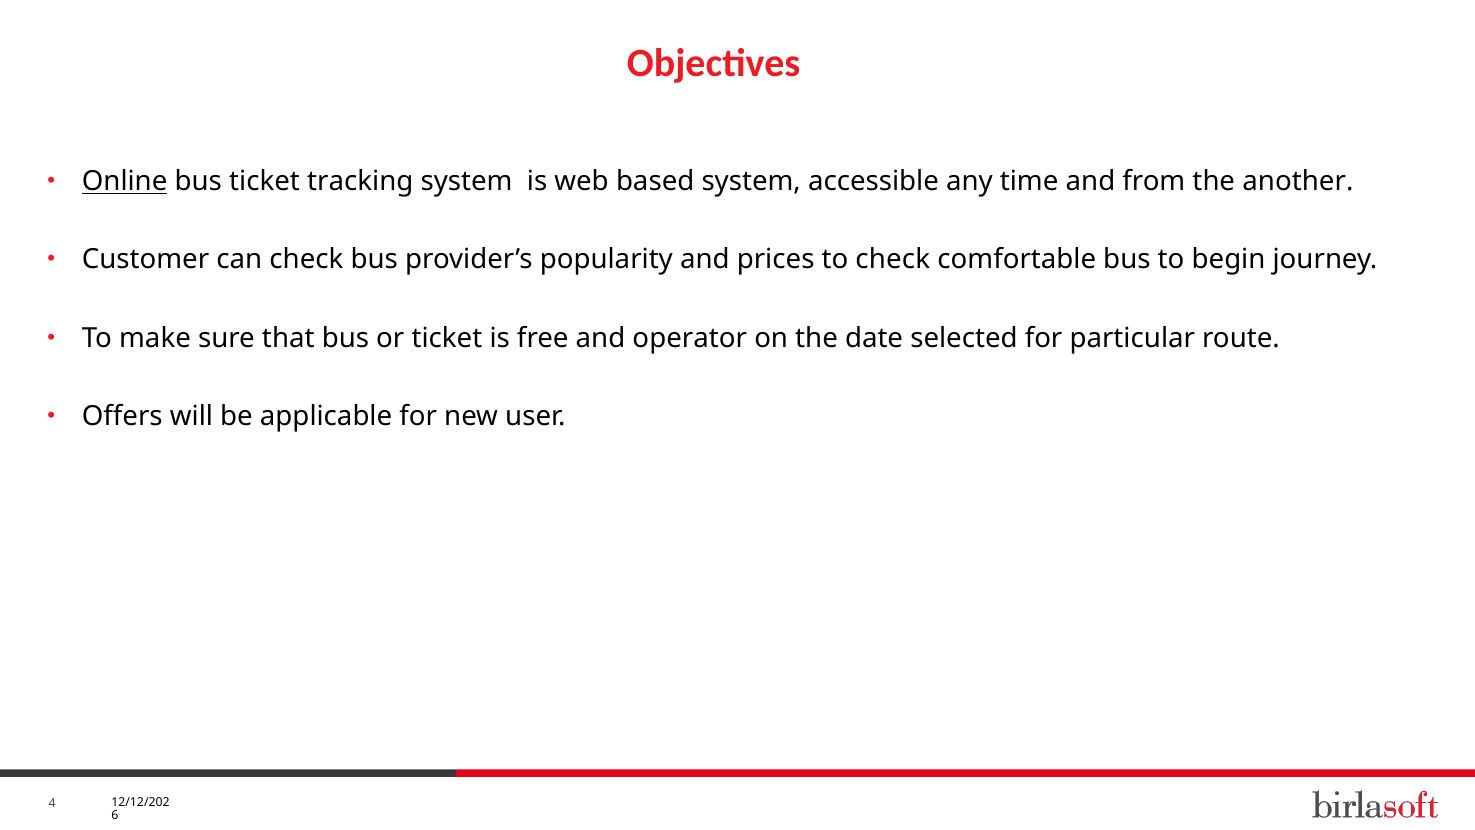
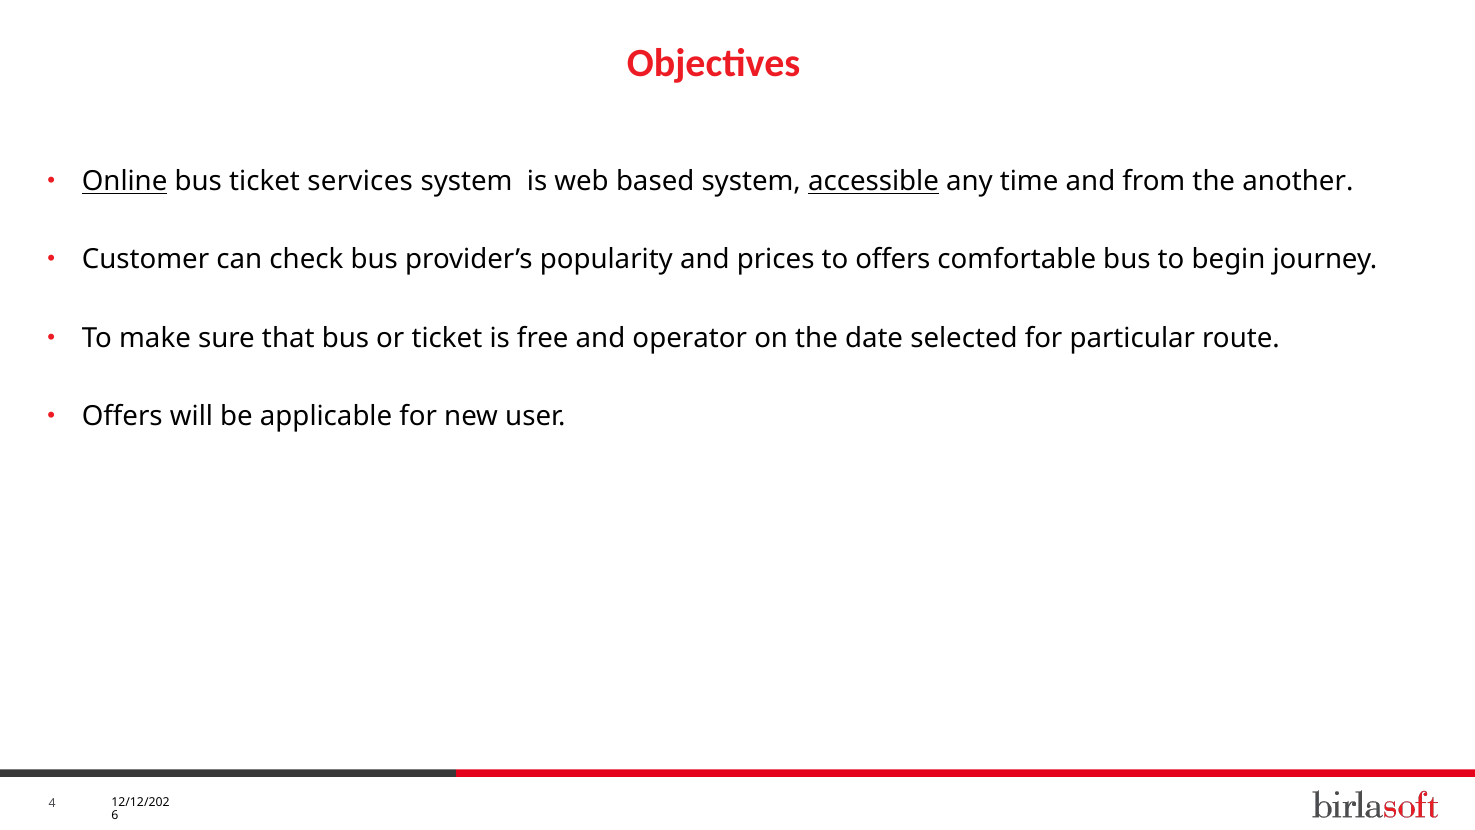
tracking: tracking -> services (360, 181)
accessible underline: none -> present (873, 181)
to check: check -> offers (893, 260)
